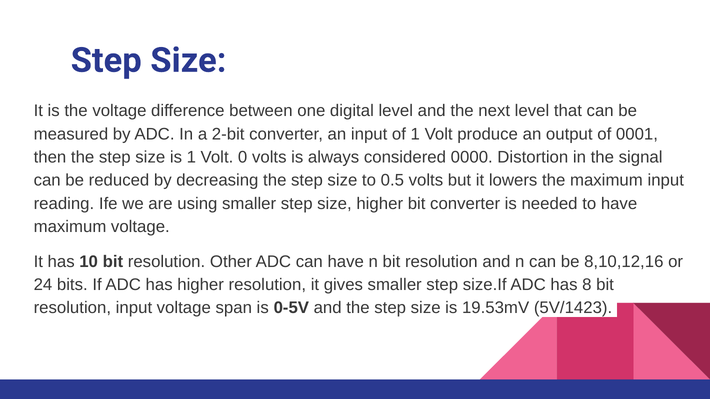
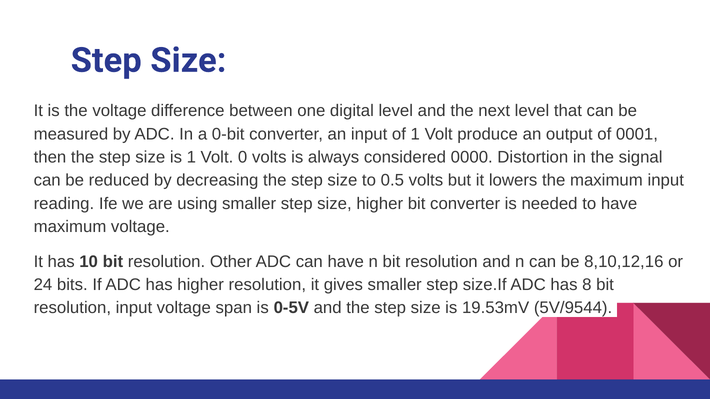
2-bit: 2-bit -> 0-bit (228, 134)
5V/1423: 5V/1423 -> 5V/9544 (573, 308)
